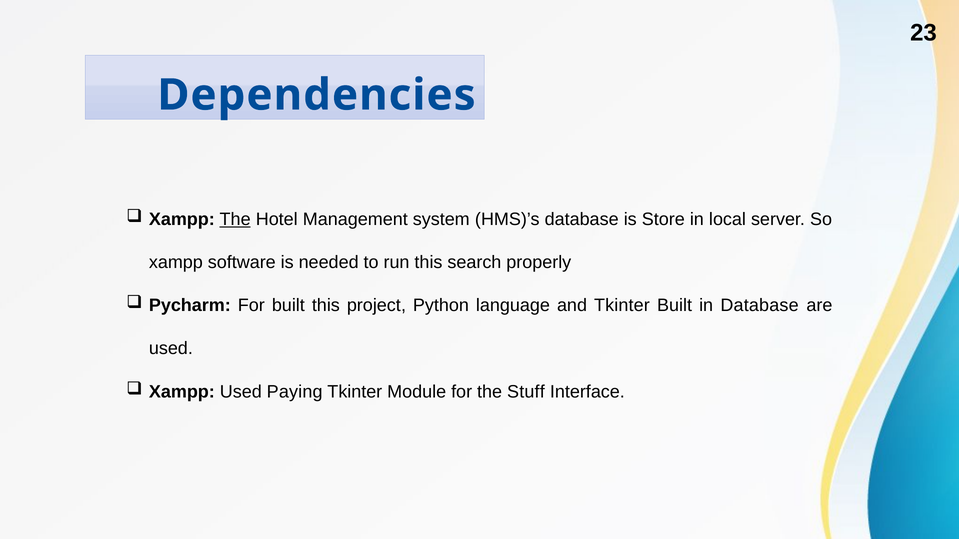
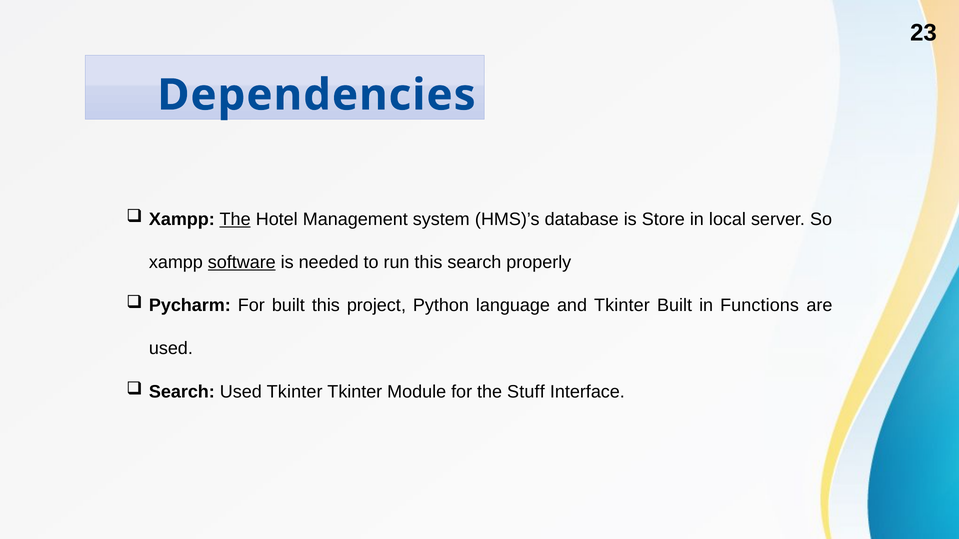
software underline: none -> present (242, 263)
in Database: Database -> Functions (760, 306)
Xampp: Xampp -> Search (182, 392)
Used Paying: Paying -> Tkinter (295, 392)
